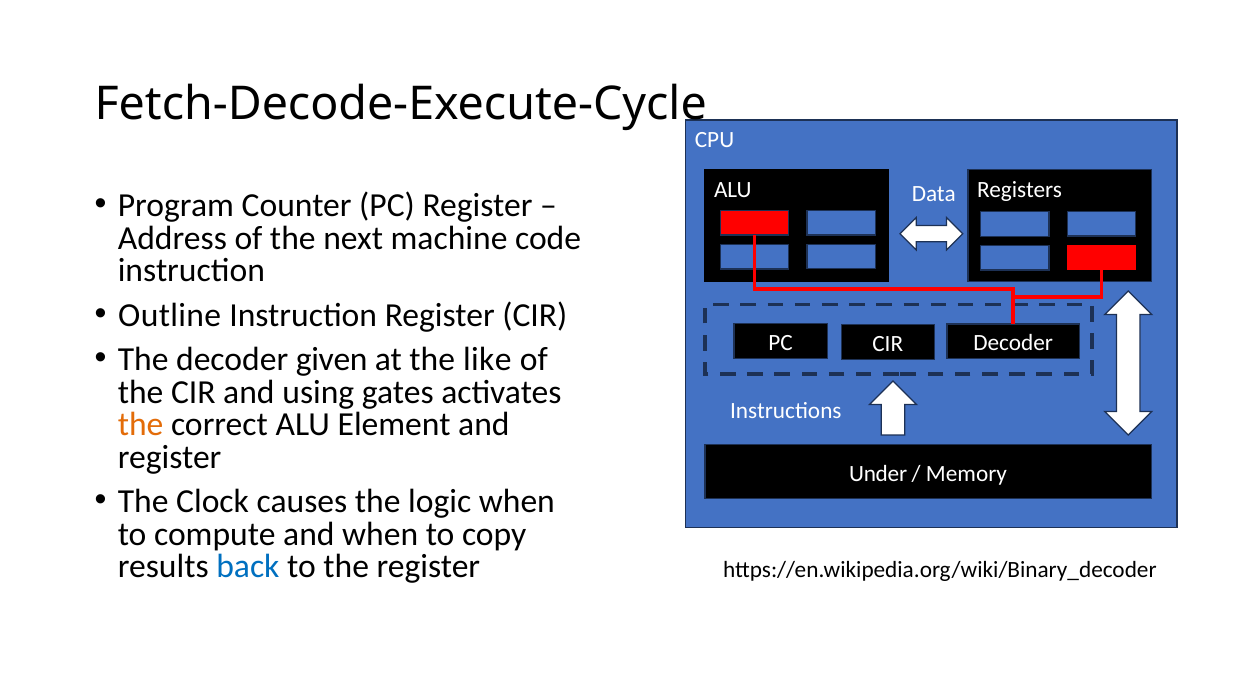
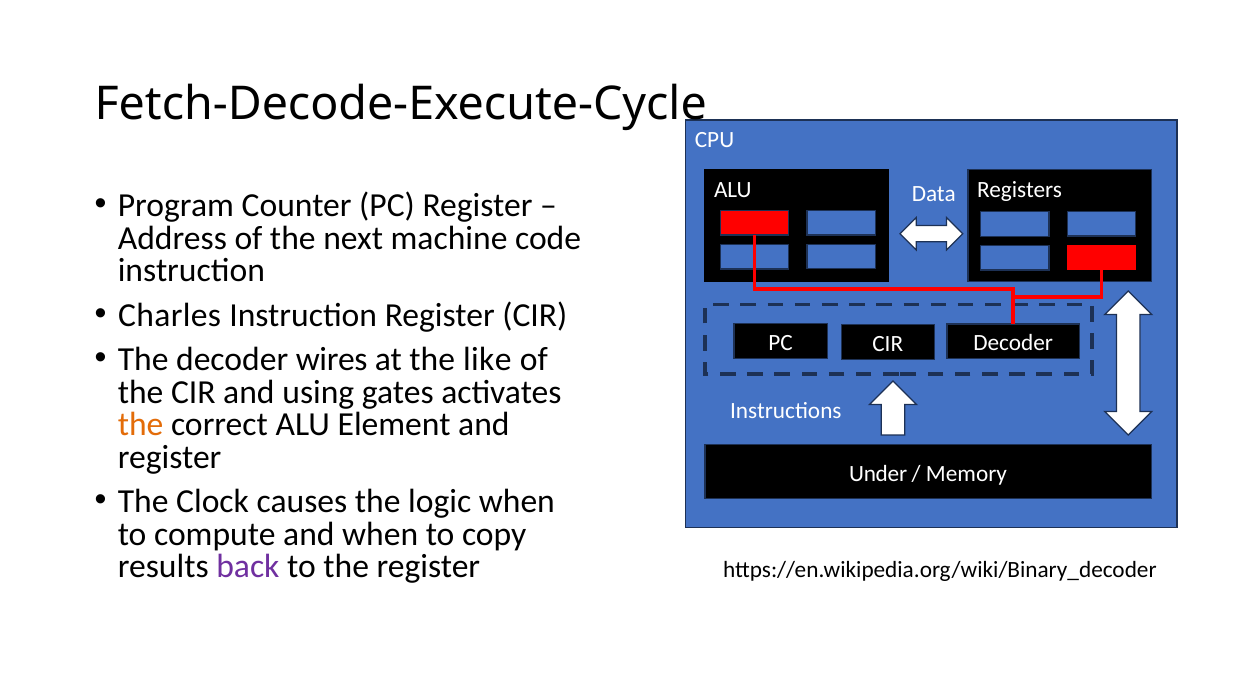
Outline: Outline -> Charles (170, 315)
given: given -> wires (332, 359)
back colour: blue -> purple (248, 567)
